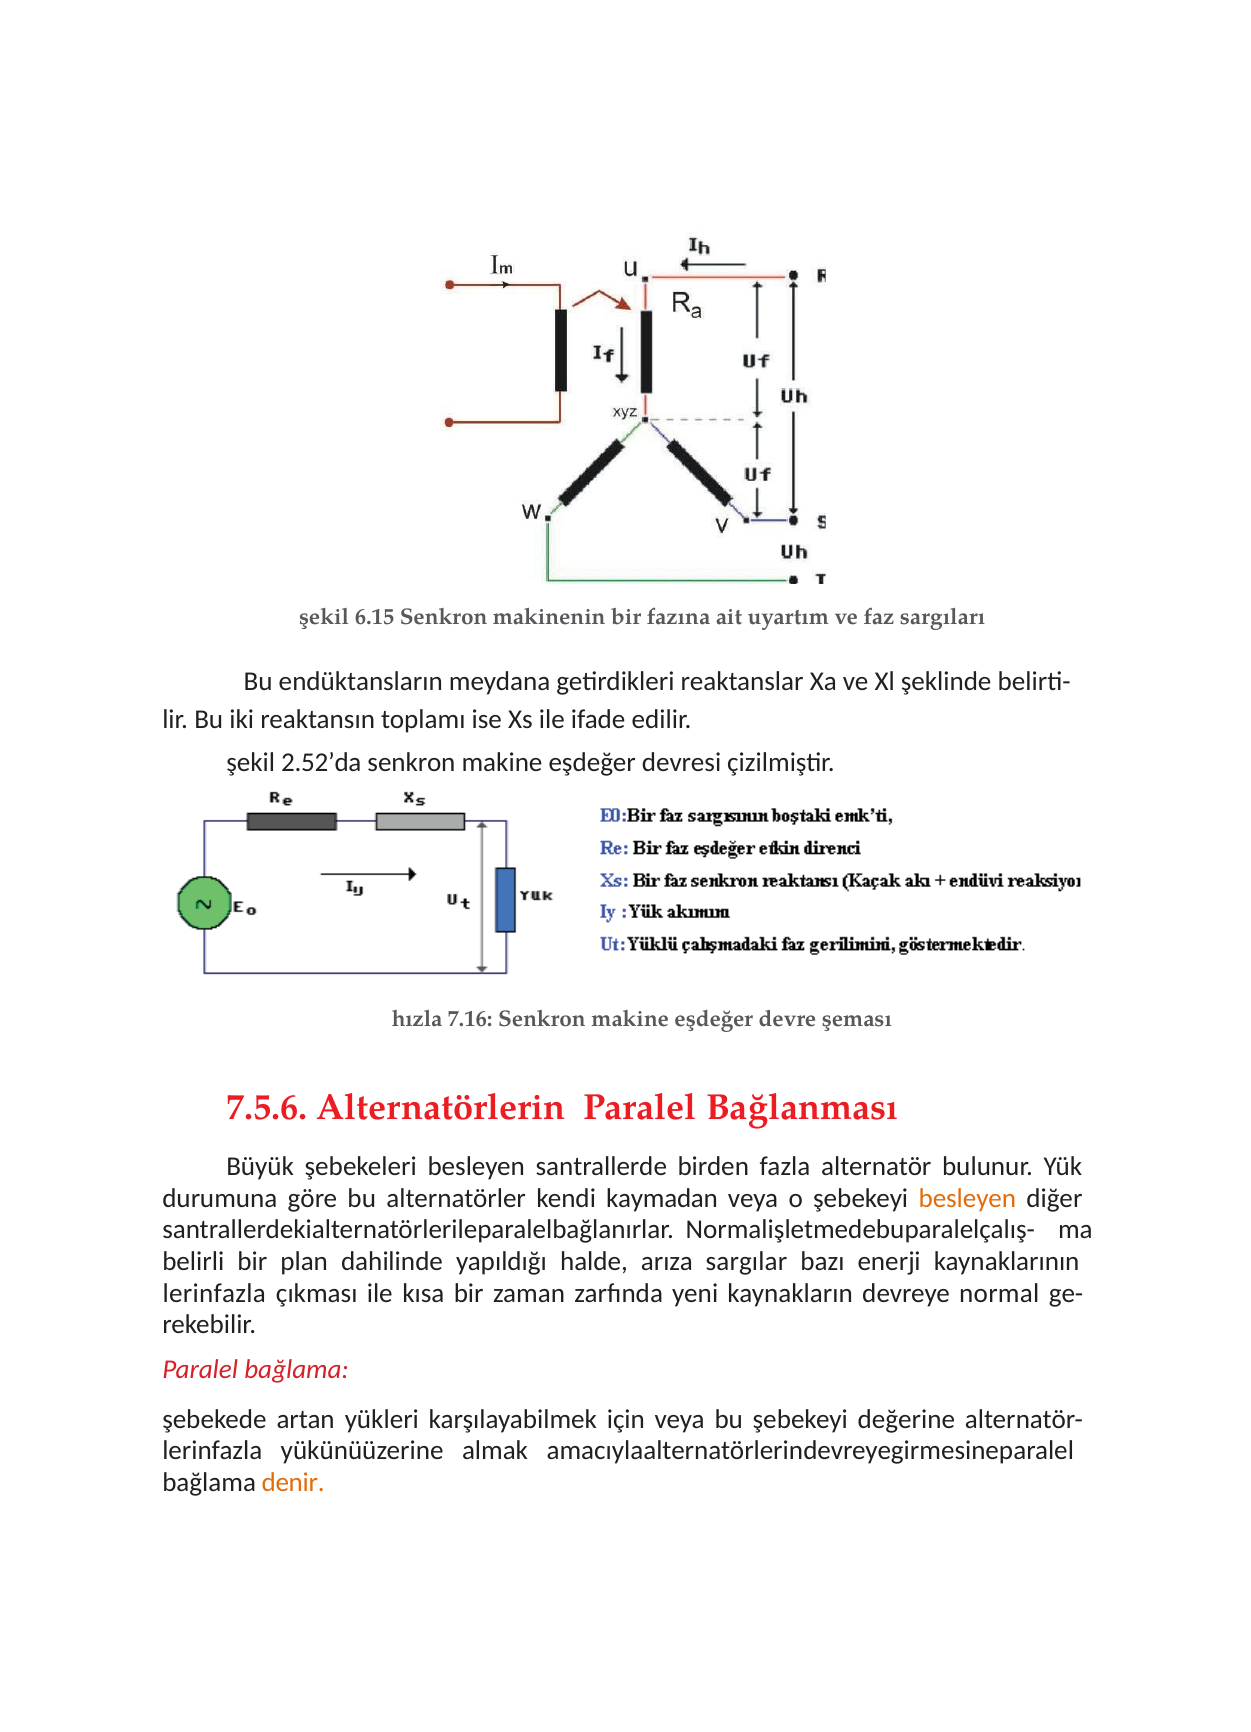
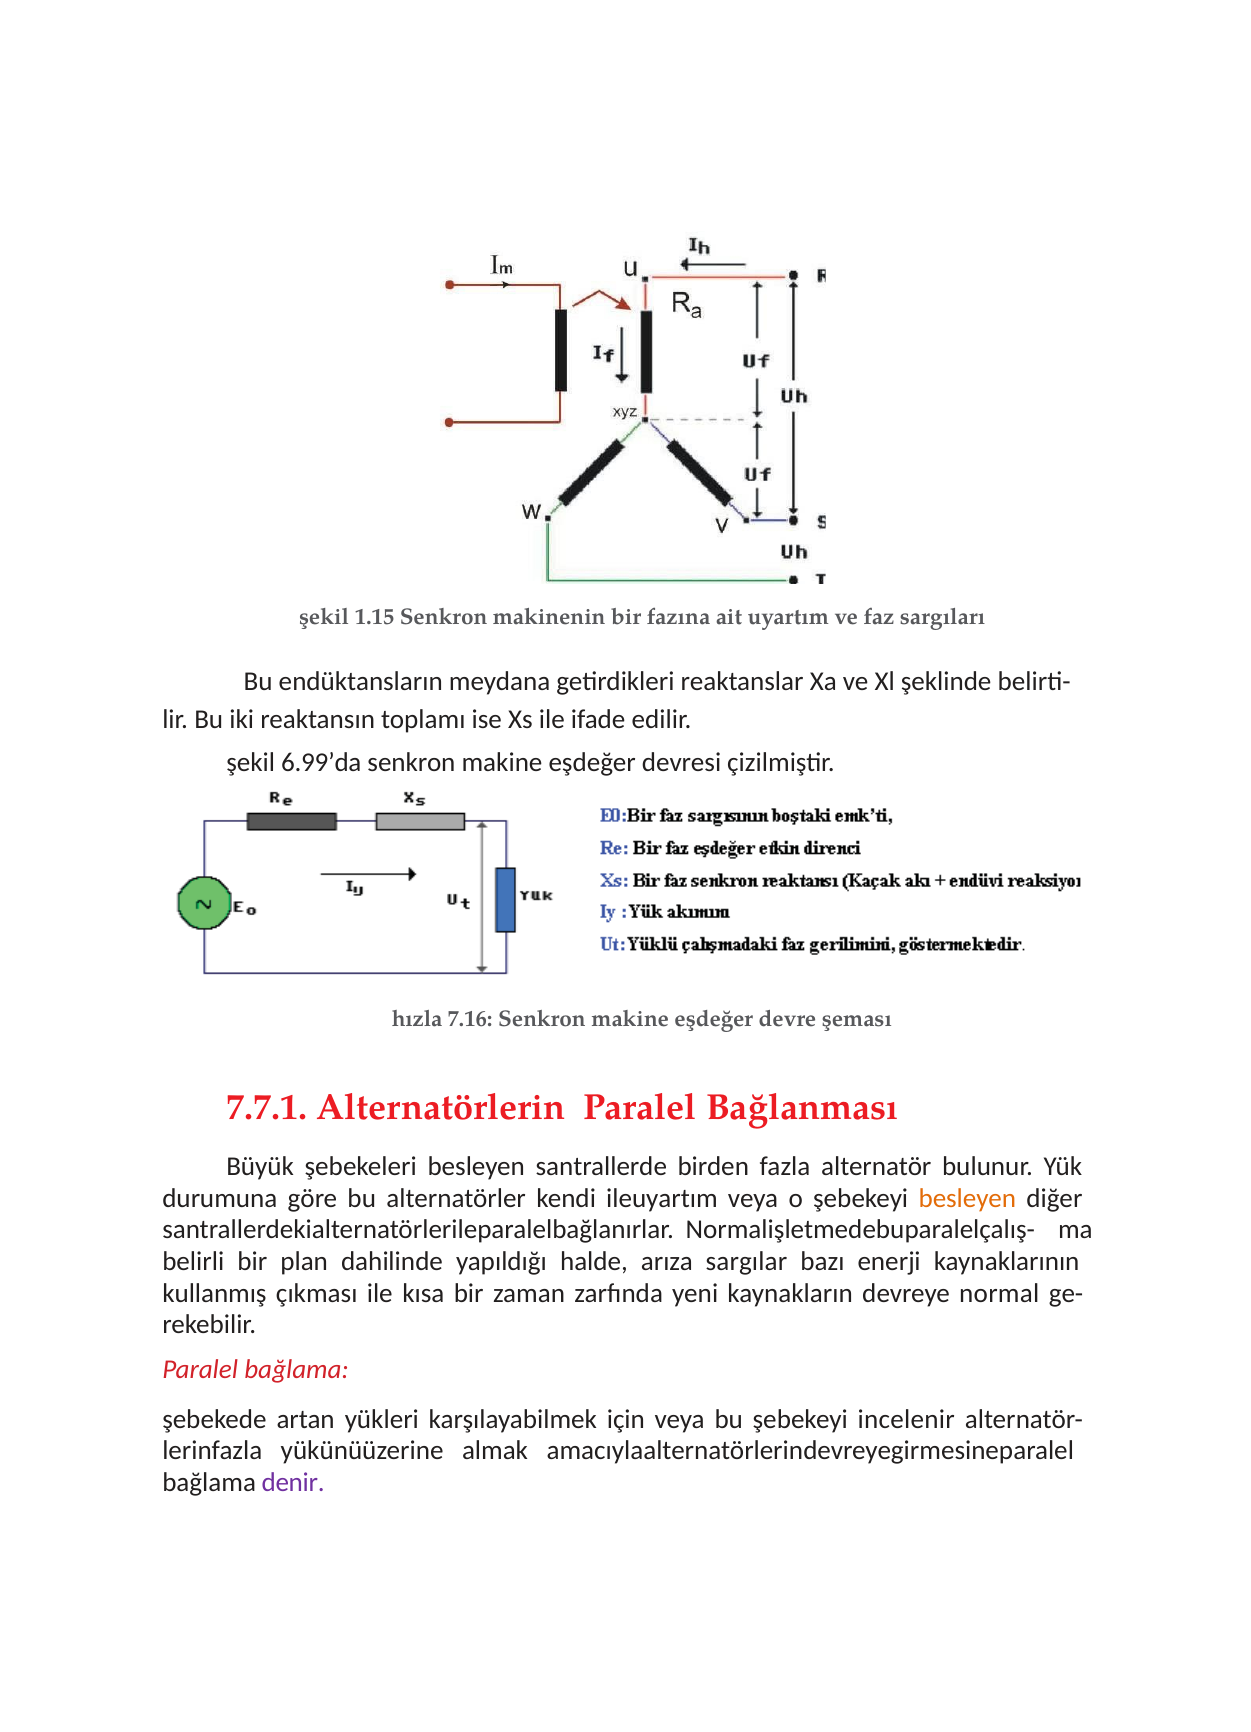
6.15: 6.15 -> 1.15 (374, 617)
2.52’da: 2.52’da -> 6.99’da (321, 763)
7.5.6: 7.5.6 -> 7.7.1 (267, 1108)
kaymadan: kaymadan -> ileuyartım (662, 1199)
lerinfazla: lerinfazla -> kullanmış (214, 1294)
değerine: değerine -> incelenir (906, 1420)
denir colour: orange -> purple (293, 1483)
